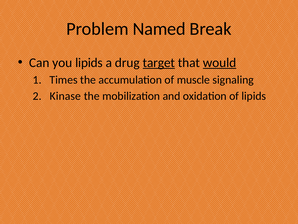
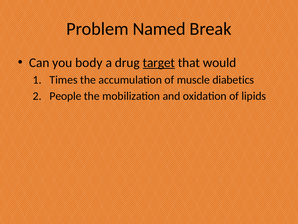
you lipids: lipids -> body (89, 63)
would underline: present -> none (220, 63)
signaling: signaling -> diabetics (233, 80)
Kinase: Kinase -> People (65, 96)
